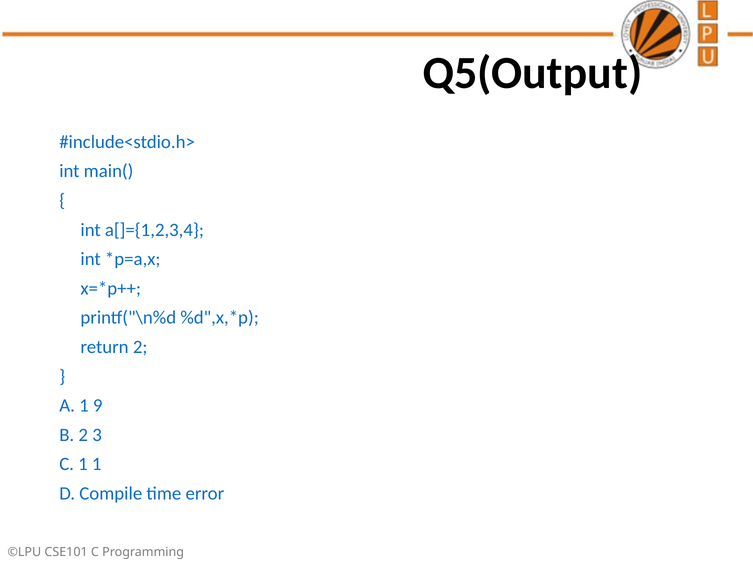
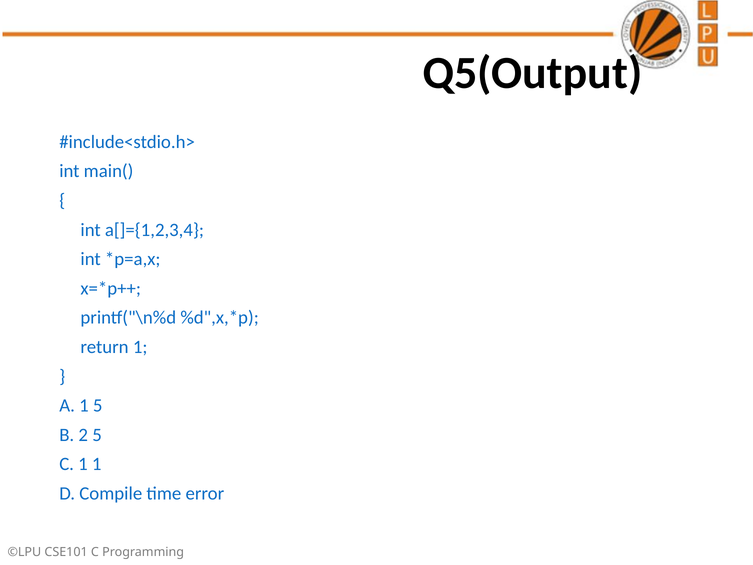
return 2: 2 -> 1 (140, 347)
1 9: 9 -> 5 (98, 405)
2 3: 3 -> 5 (97, 435)
